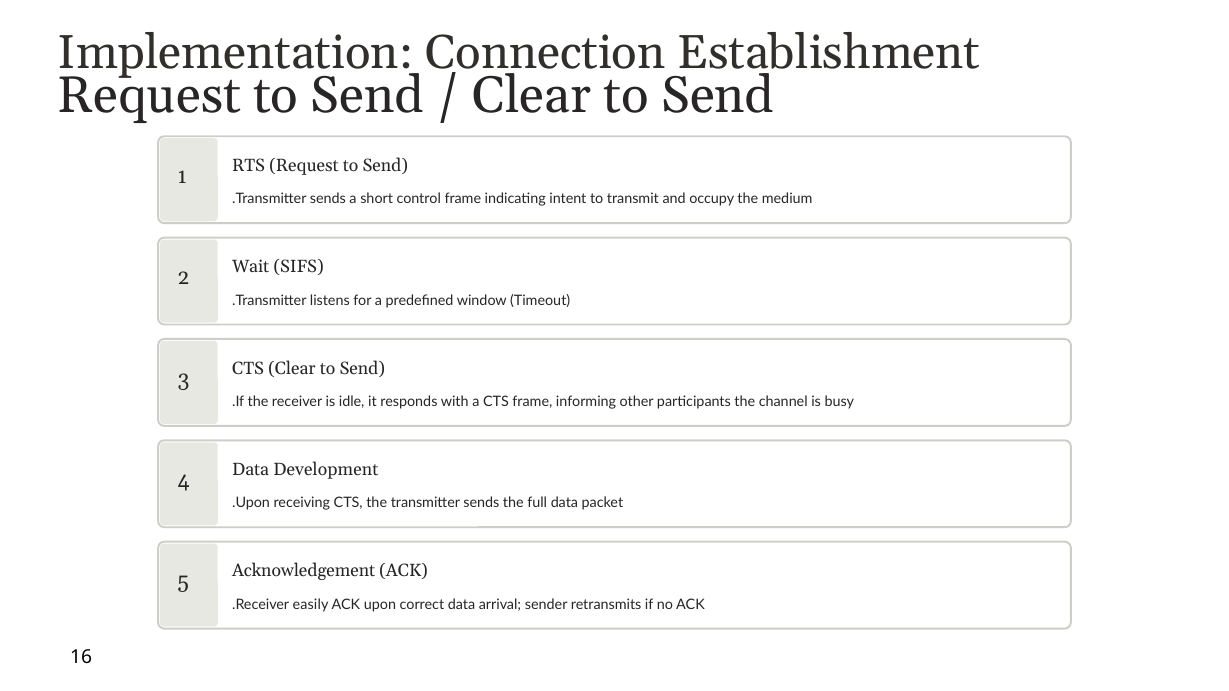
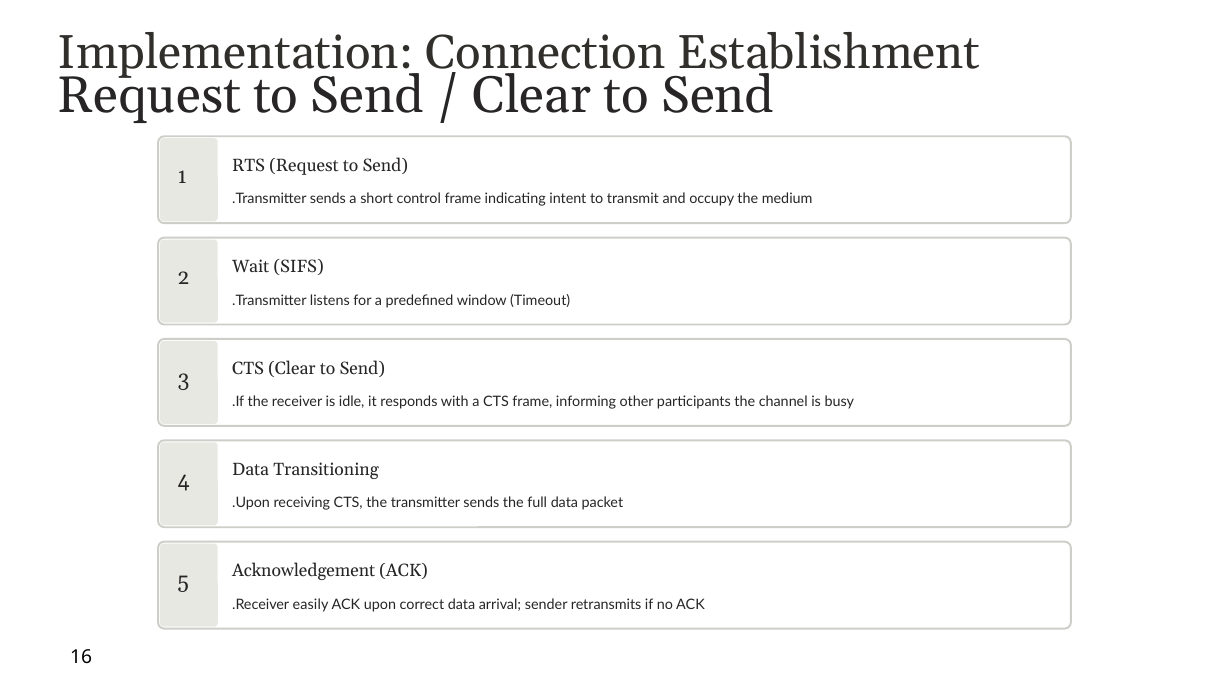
Development: Development -> Transitioning (326, 470)
